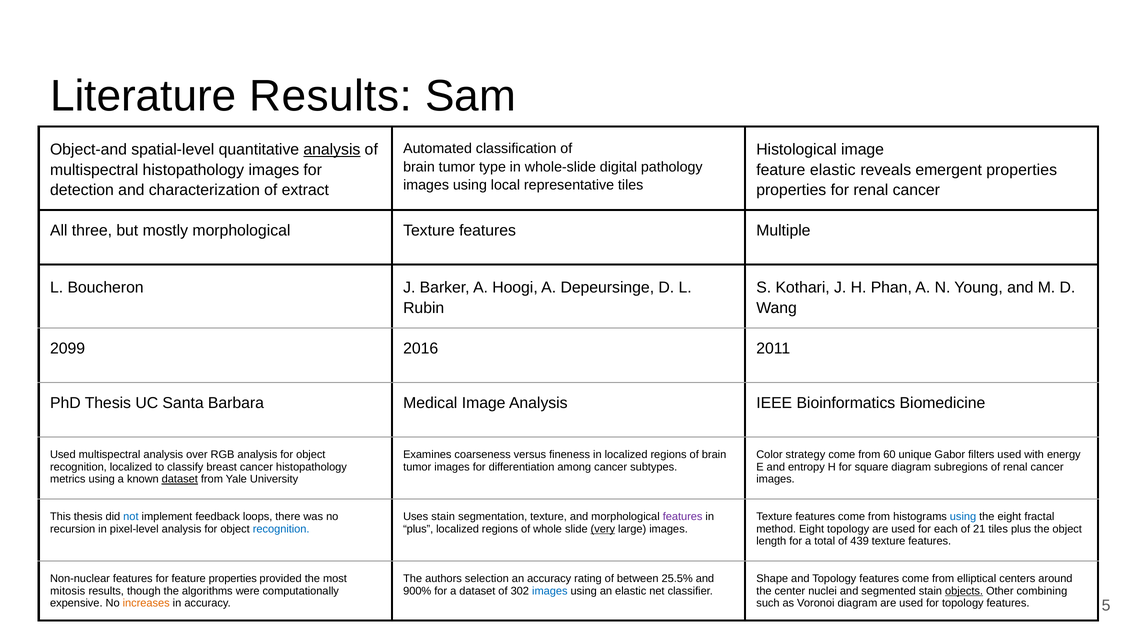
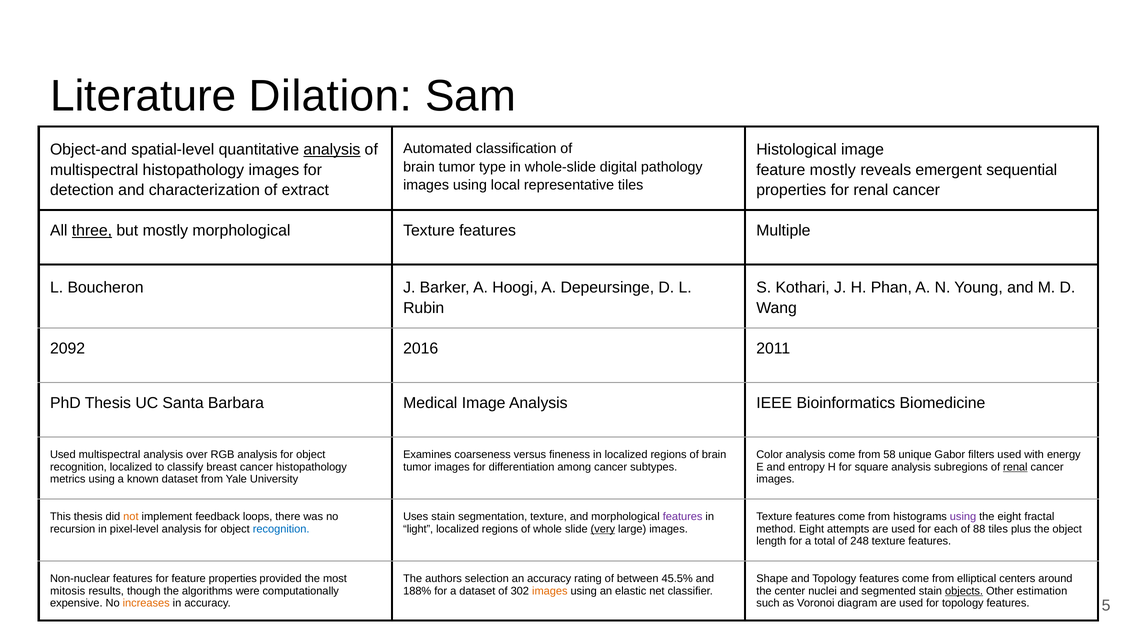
Literature Results: Results -> Dilation (331, 96)
feature elastic: elastic -> mostly (833, 170)
emergent properties: properties -> sequential (1022, 170)
three underline: none -> present (92, 230)
2099: 2099 -> 2092 (68, 348)
Color strategy: strategy -> analysis (805, 454)
60: 60 -> 58 (889, 454)
square diagram: diagram -> analysis (911, 467)
renal underline: none -> present (1015, 467)
dataset underline: present -> none (180, 479)
not colour: blue -> orange (131, 516)
using colour: blue -> purple (963, 516)
plus: plus -> light (418, 529)
Eight topology: topology -> attempts (848, 529)
21: 21 -> 88 (979, 529)
439: 439 -> 248 (860, 541)
25.5%: 25.5% -> 45.5% (677, 578)
900%: 900% -> 188% (417, 591)
images colour: blue -> orange (550, 591)
combining: combining -> estimation (1042, 591)
